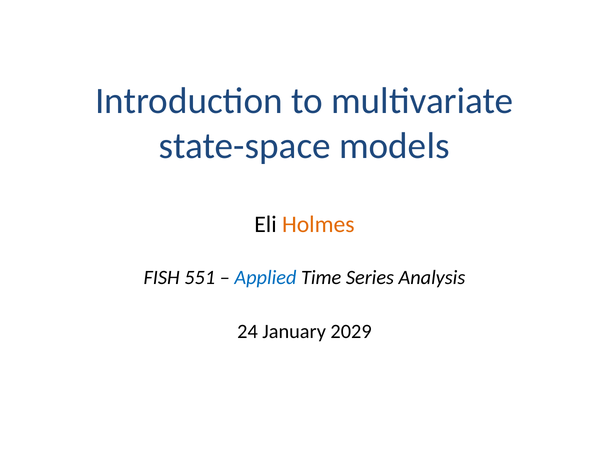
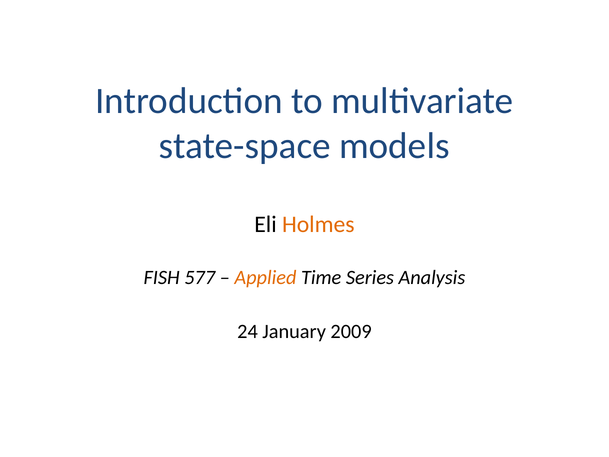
551: 551 -> 577 (200, 277)
Applied colour: blue -> orange (265, 277)
2029: 2029 -> 2009 (351, 332)
